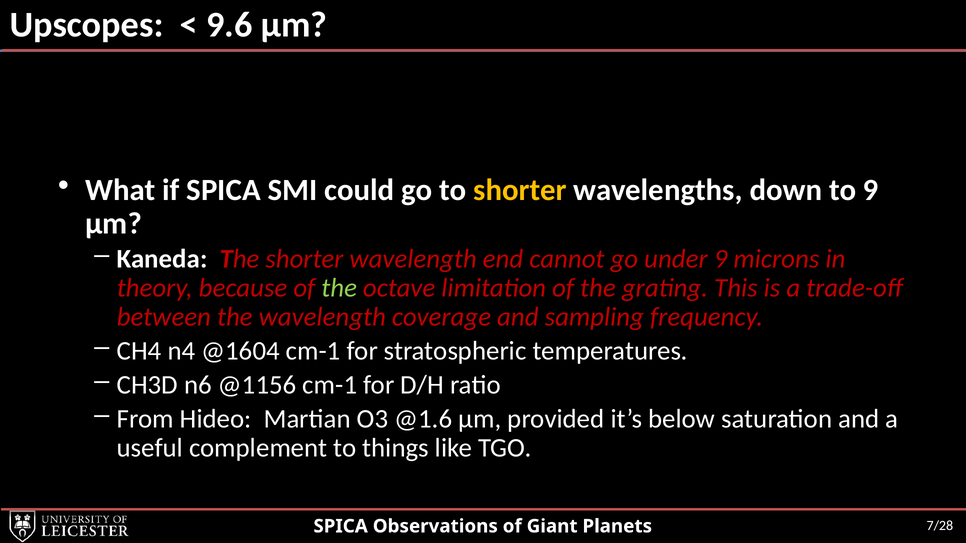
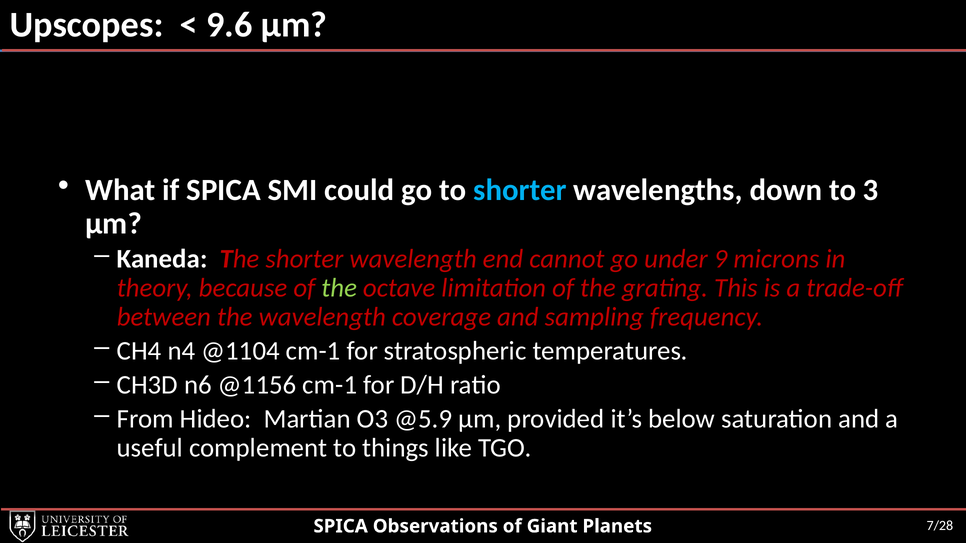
shorter colour: yellow -> light blue (520, 190)
to 9: 9 -> 3 (871, 190)
@1604: @1604 -> @1104 (241, 351)
@1.6: @1.6 -> @5.9 (423, 419)
